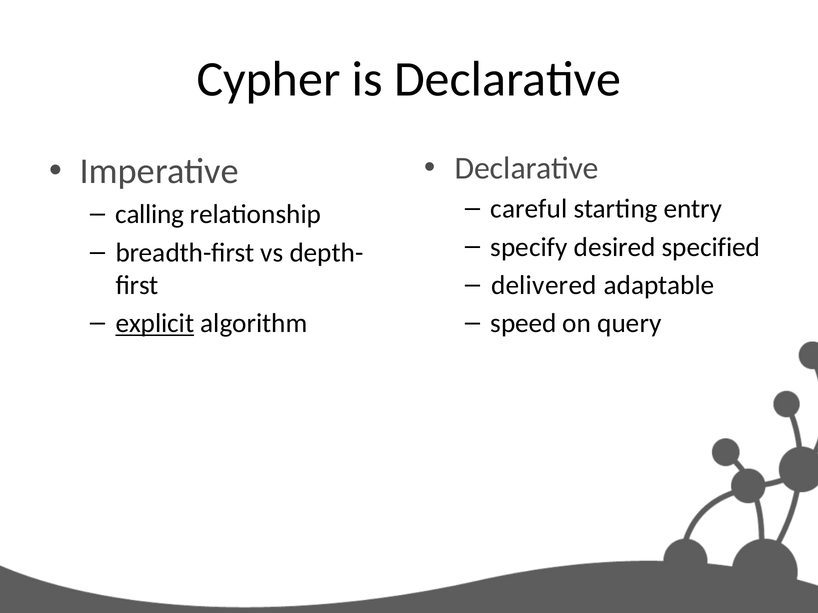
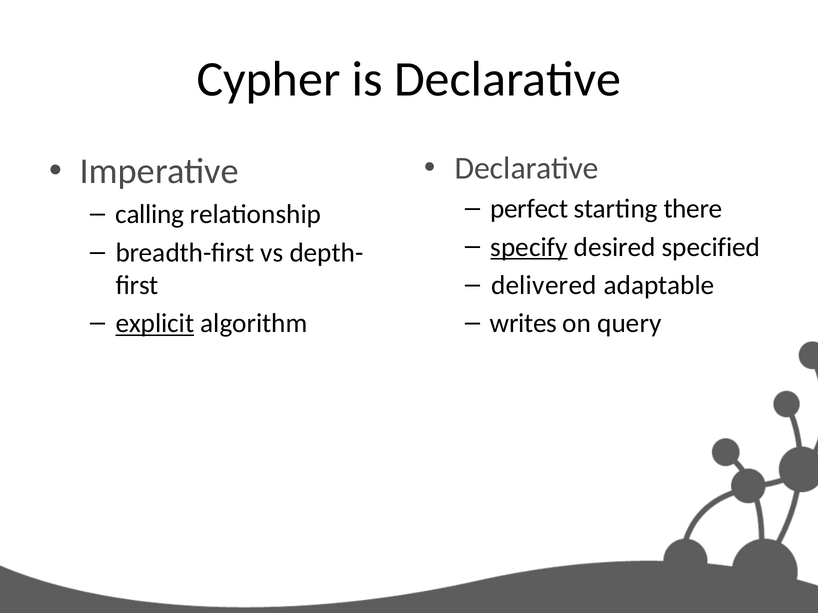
careful: careful -> perfect (529, 209)
entry: entry -> there (693, 209)
specify underline: none -> present (529, 247)
speed: speed -> writes (524, 324)
